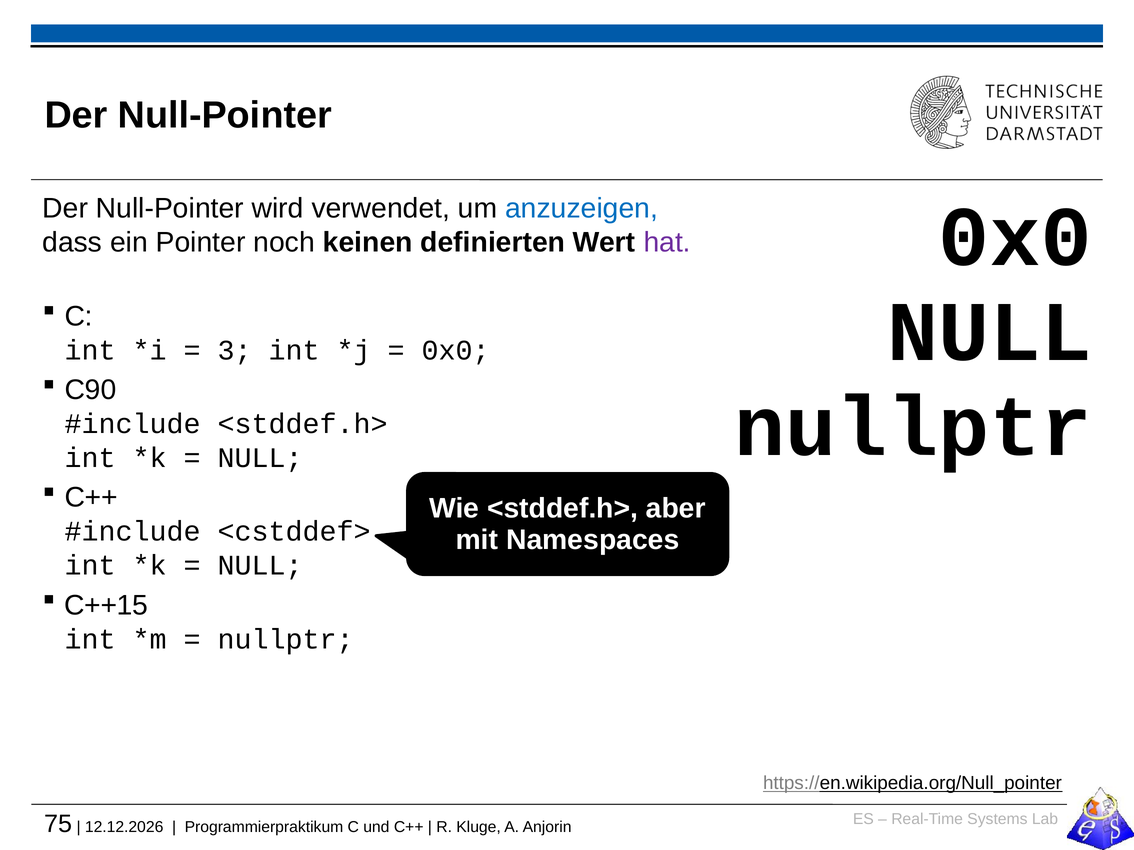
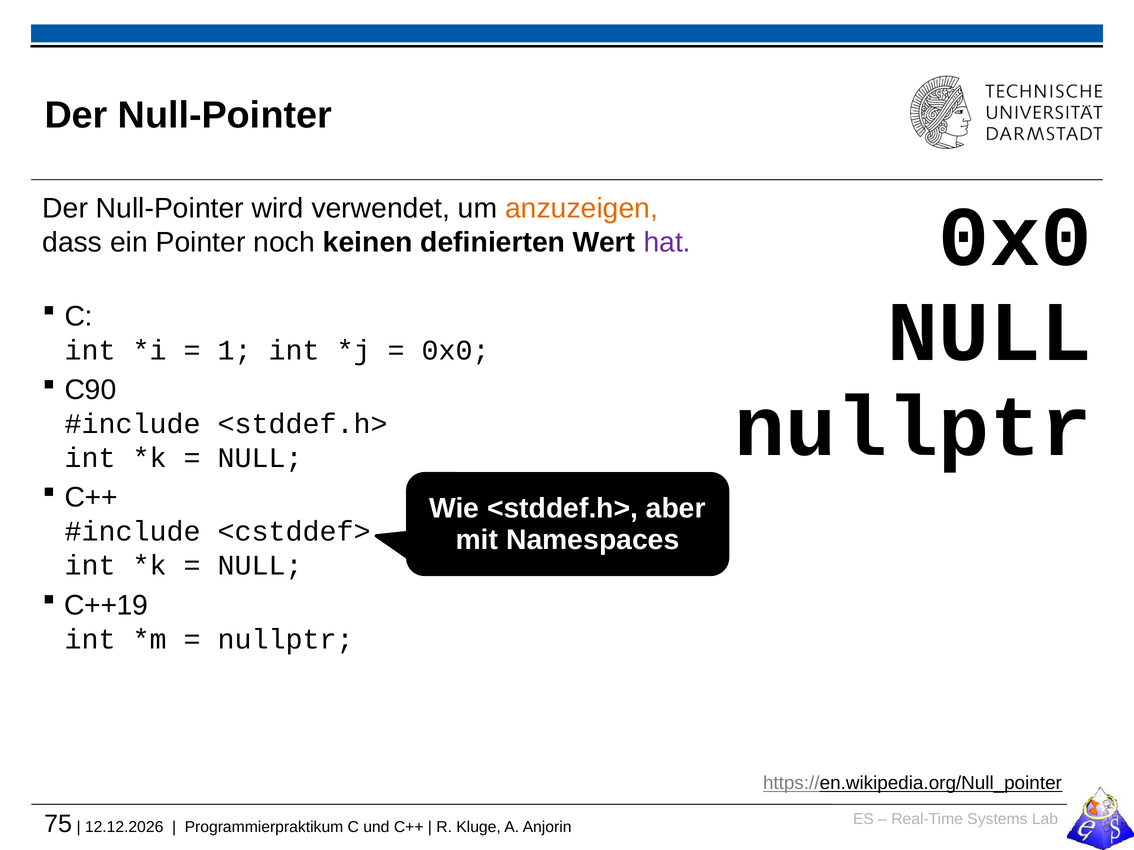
anzuzeigen colour: blue -> orange (582, 209)
3: 3 -> 1 (235, 350)
C++15: C++15 -> C++19 (106, 606)
